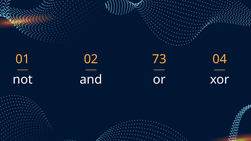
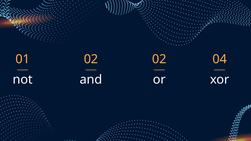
02 73: 73 -> 02 (159, 59)
